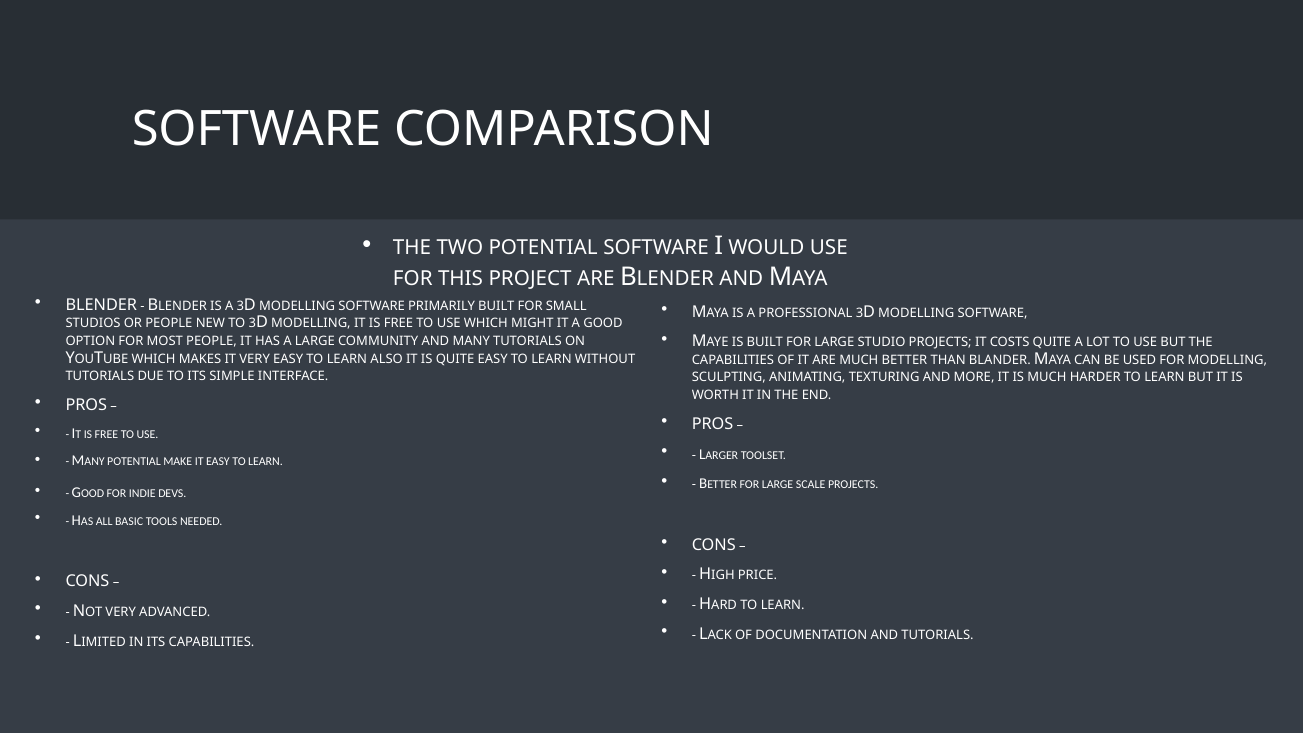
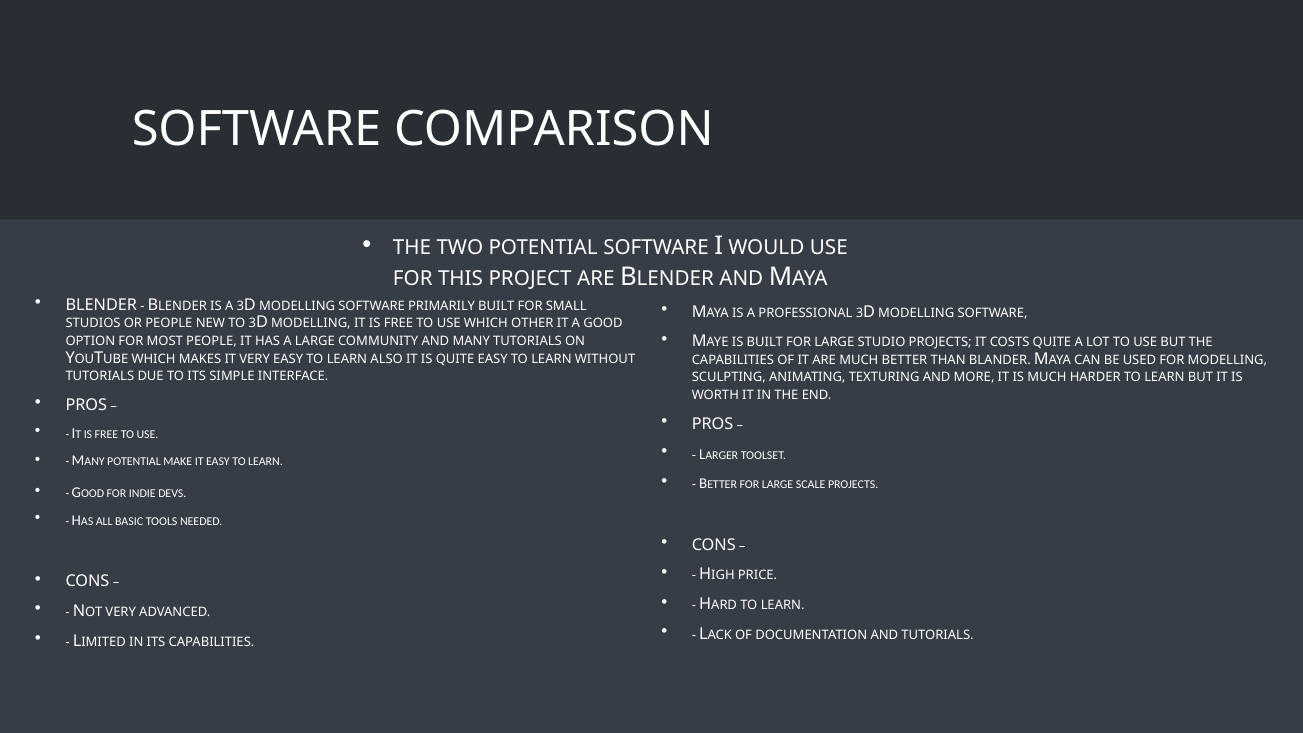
MIGHT: MIGHT -> OTHER (532, 324)
